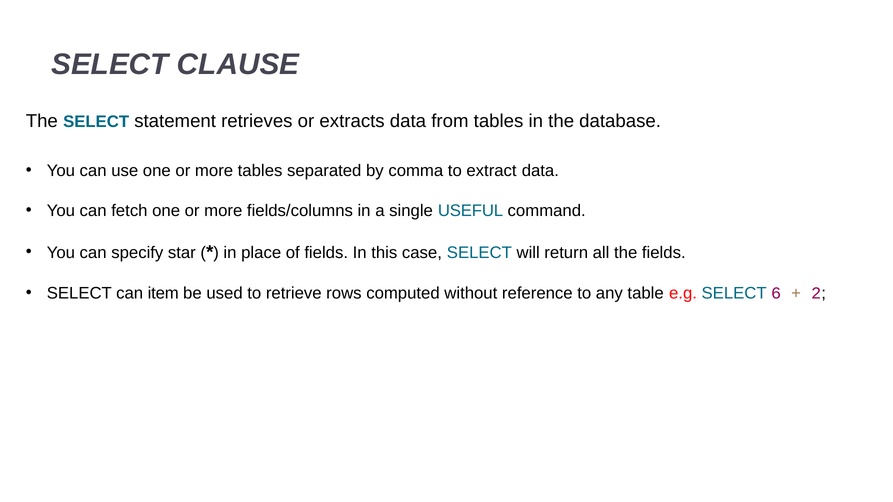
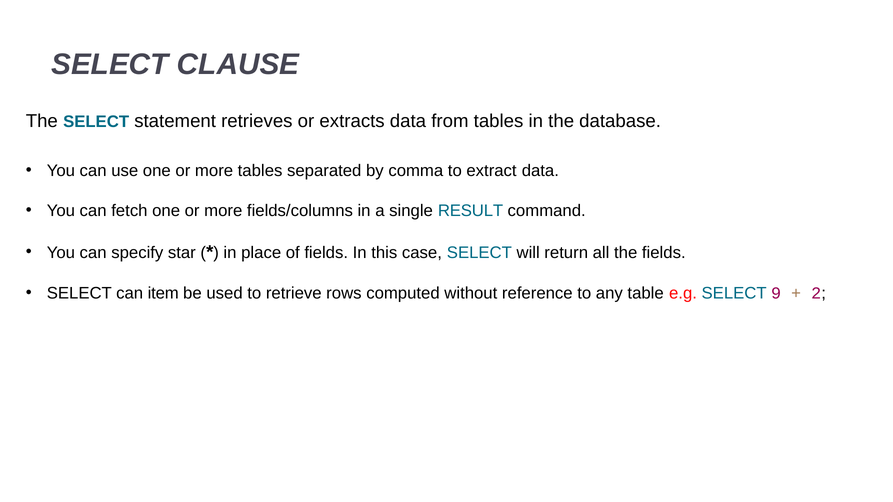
USEFUL: USEFUL -> RESULT (471, 211)
6: 6 -> 9 (776, 294)
